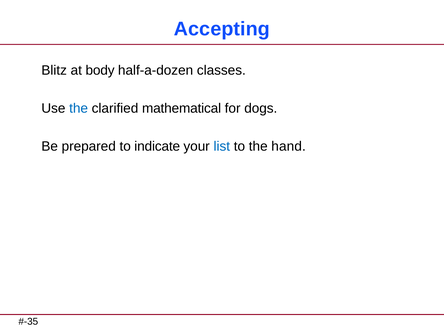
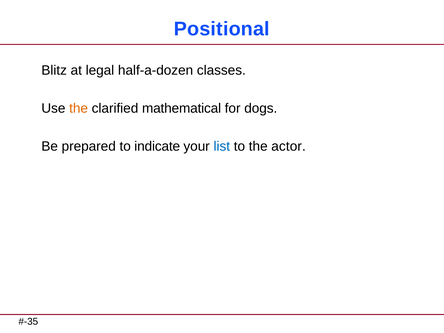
Accepting: Accepting -> Positional (222, 29)
body: body -> legal (100, 70)
the colour: blue -> orange (79, 108)
hand: hand -> actor (289, 146)
